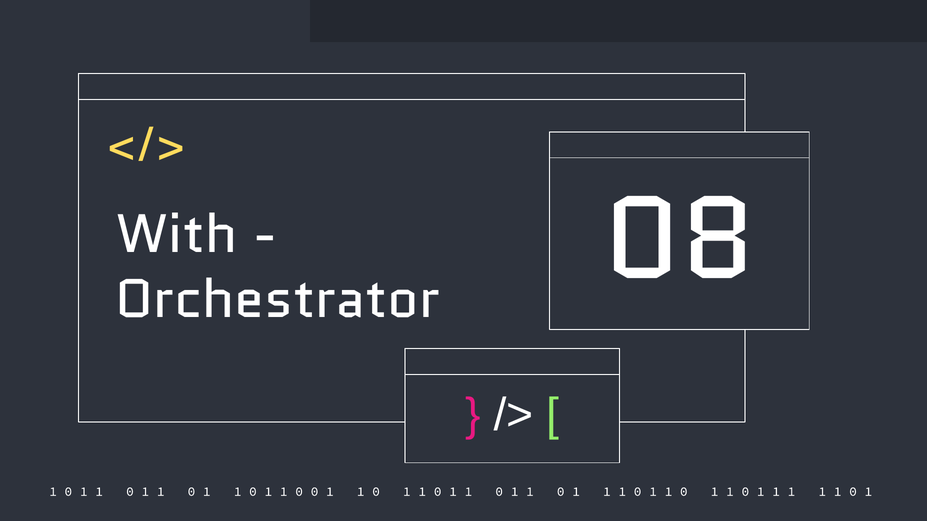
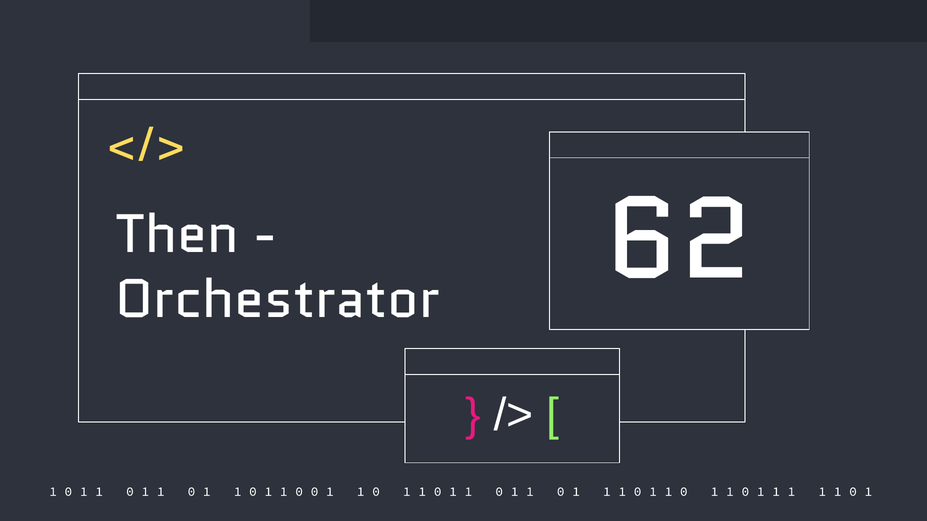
With: With -> Then (177, 235)
08: 08 -> 62 (679, 240)
